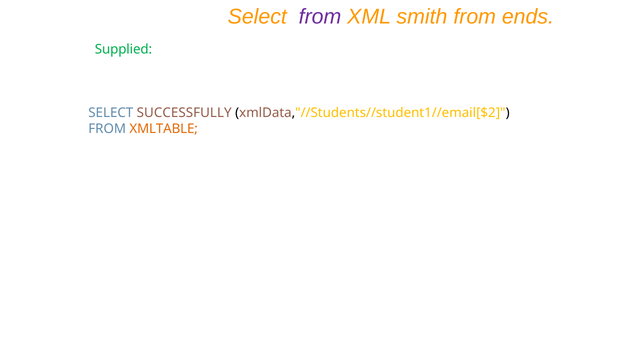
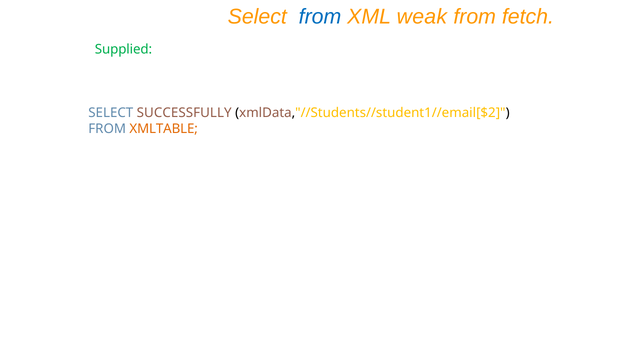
from colour: purple -> blue (320, 17)
smith: smith -> weak (422, 17)
ends: ends -> fetch (528, 17)
